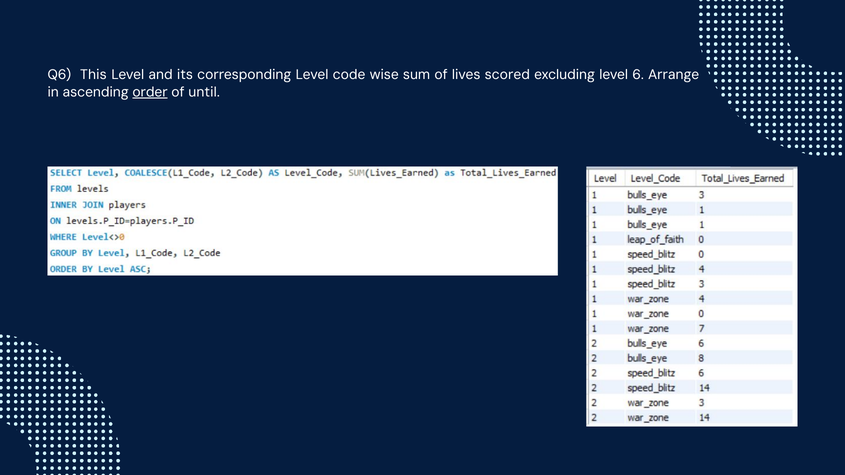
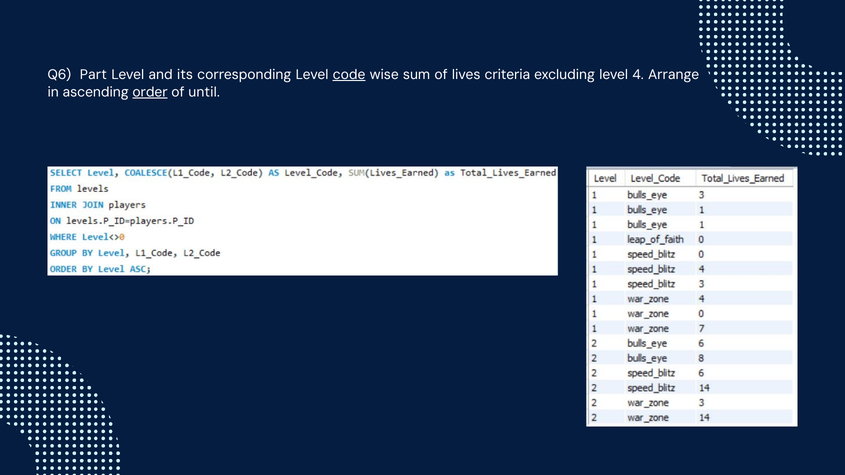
This: This -> Part (93, 75)
code underline: none -> present (349, 75)
scored: scored -> criteria (507, 75)
6: 6 -> 4 (638, 75)
